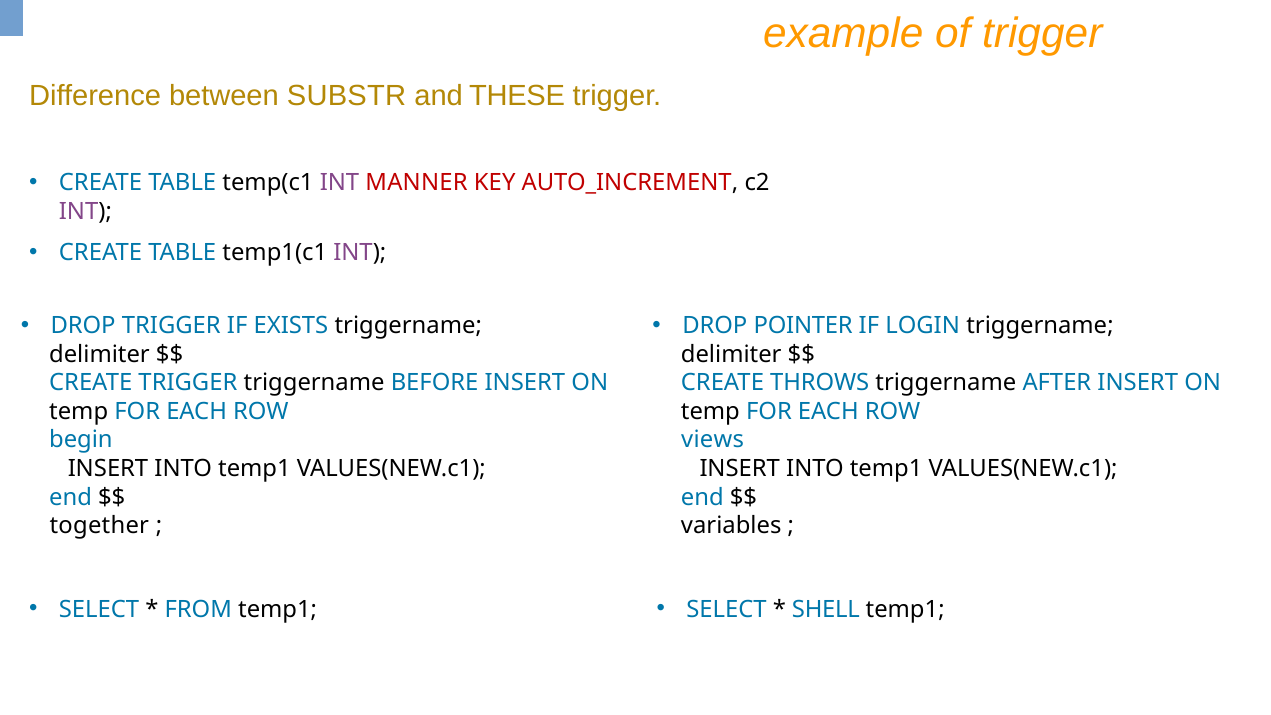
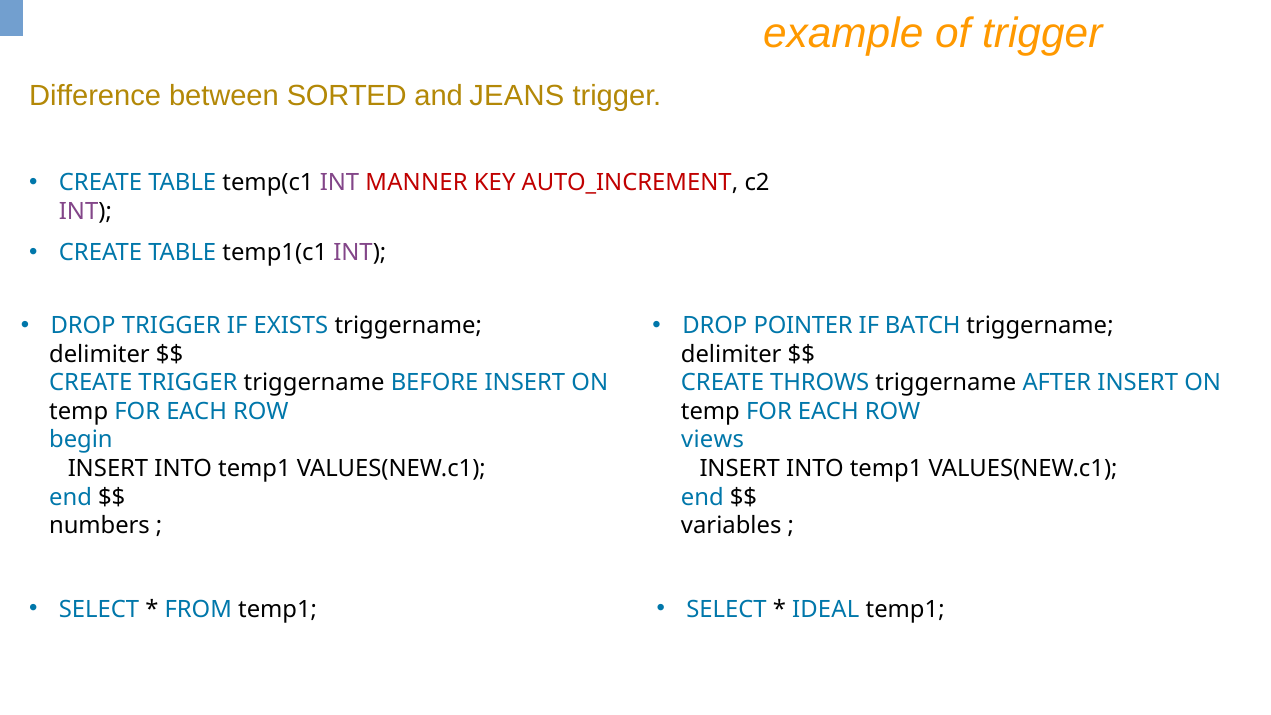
SUBSTR: SUBSTR -> SORTED (347, 95)
THESE: THESE -> JEANS (517, 95)
LOGIN: LOGIN -> BATCH (923, 326)
together: together -> numbers (100, 526)
SHELL: SHELL -> IDEAL (826, 609)
